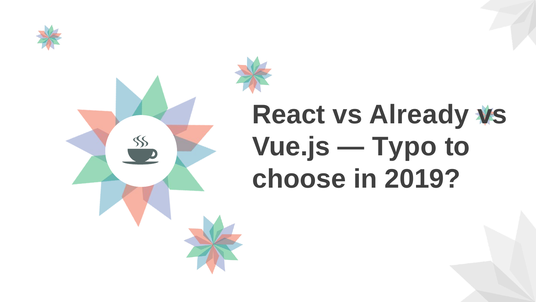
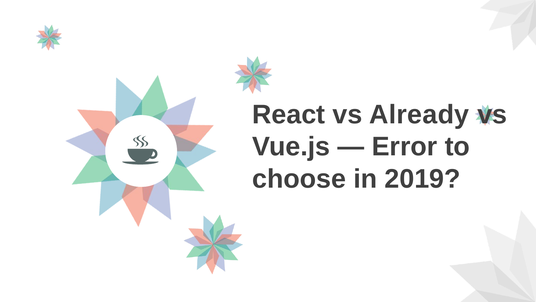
Typo: Typo -> Error (405, 146)
